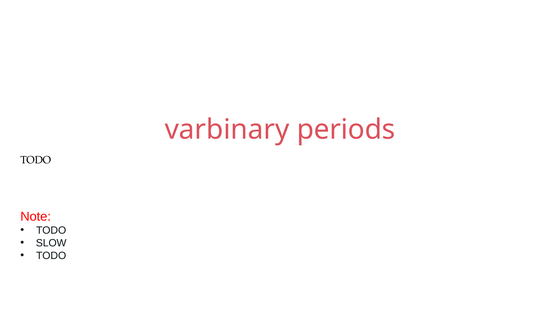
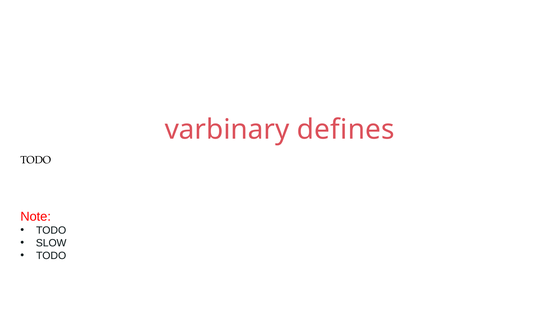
periods: periods -> defines (346, 130)
